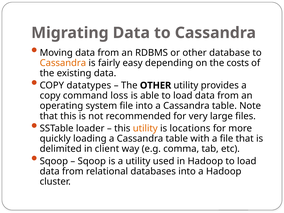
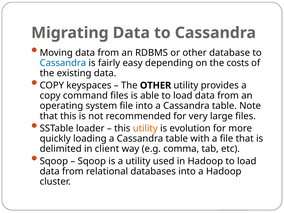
Cassandra colour: orange -> blue (63, 63)
datatypes: datatypes -> keyspaces (89, 85)
command loss: loss -> files (119, 96)
locations: locations -> evolution (190, 128)
